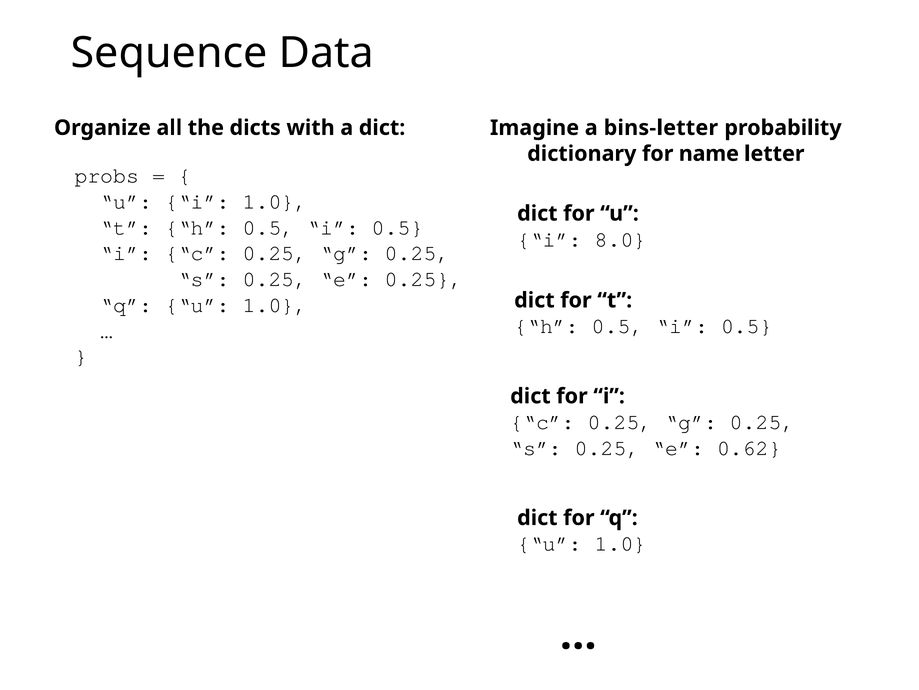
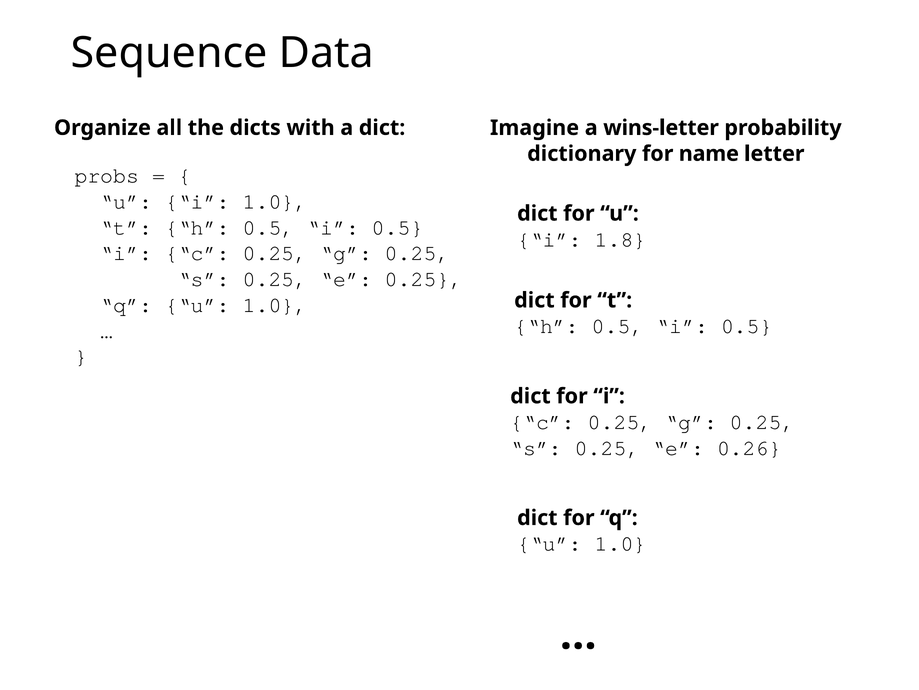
bins-letter: bins-letter -> wins-letter (661, 128)
8.0: 8.0 -> 1.8 (621, 239)
0.62: 0.62 -> 0.26 (749, 447)
